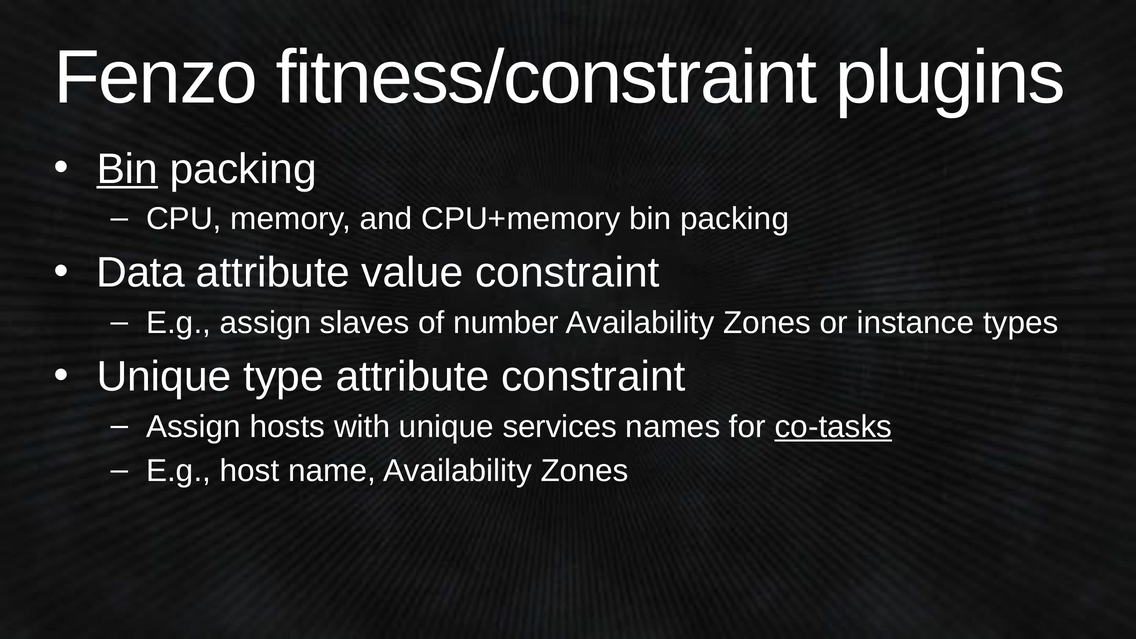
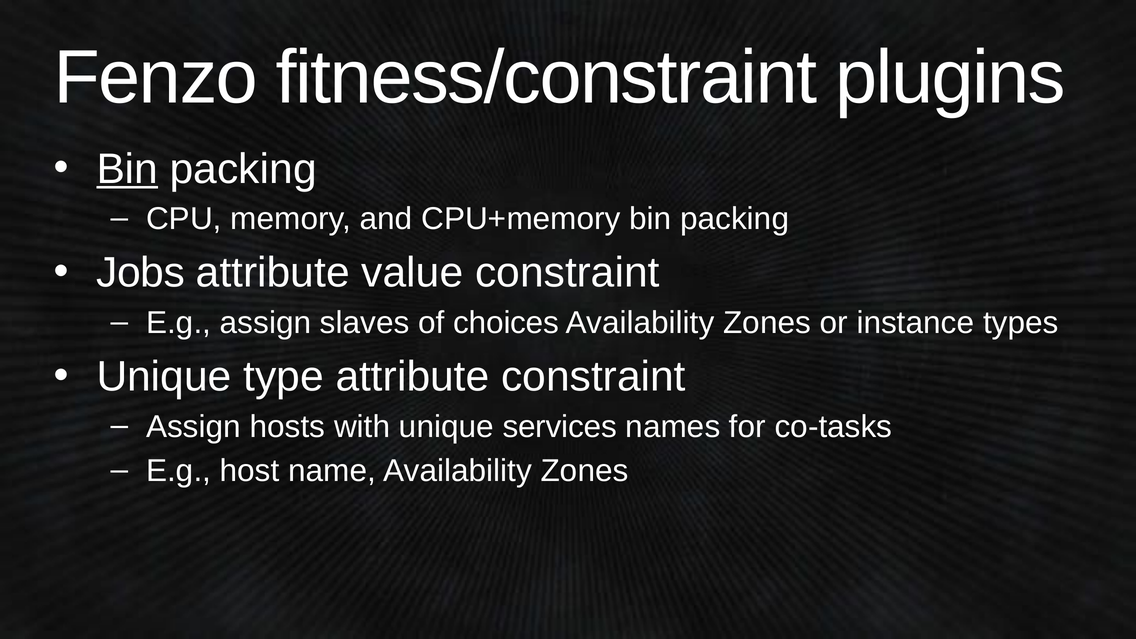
Data: Data -> Jobs (141, 273)
number: number -> choices (506, 323)
co-tasks underline: present -> none (833, 427)
